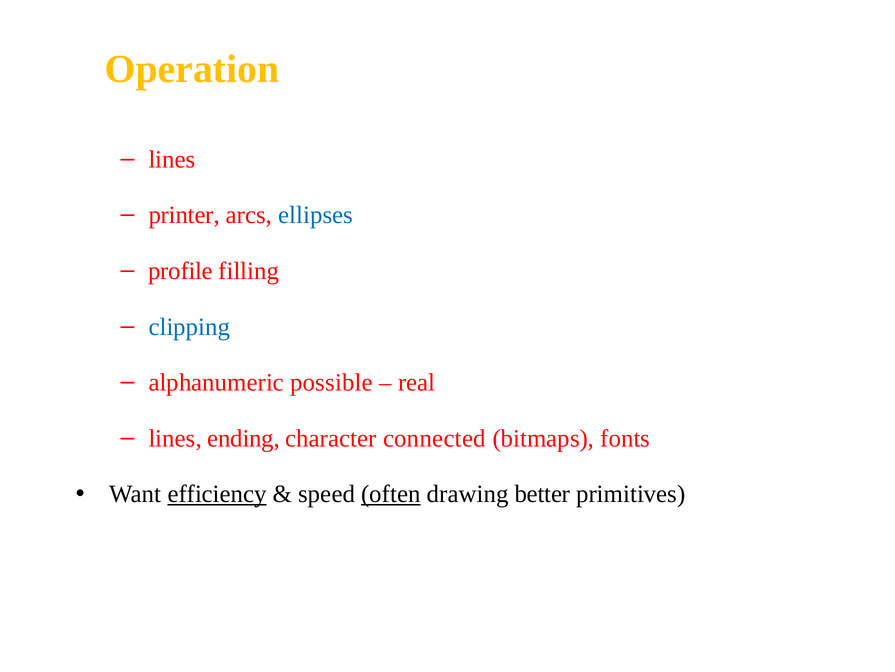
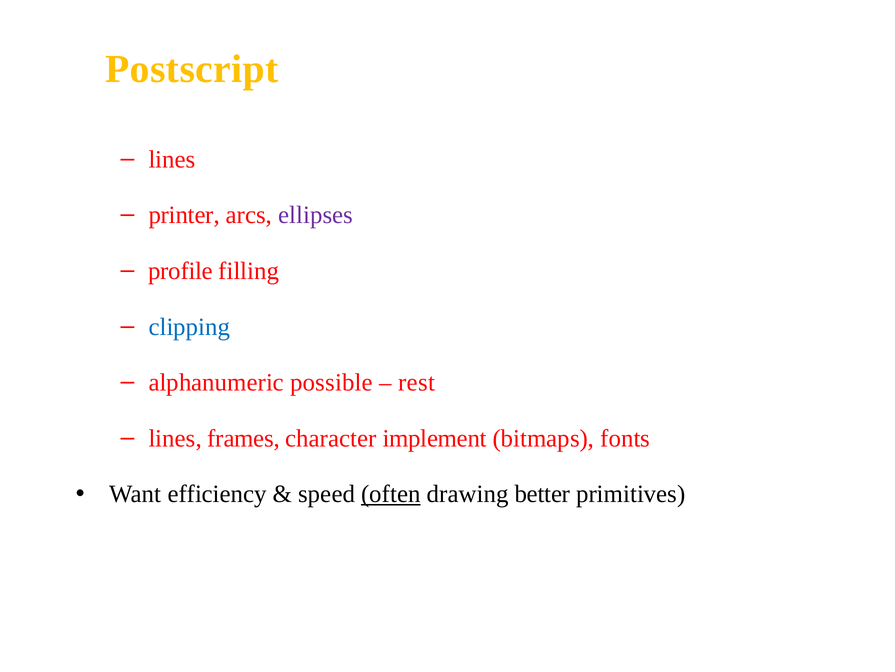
Operation: Operation -> Postscript (192, 69)
ellipses colour: blue -> purple (316, 215)
real: real -> rest (417, 382)
ending: ending -> frames (244, 438)
connected: connected -> implement (435, 438)
efficiency underline: present -> none (217, 494)
